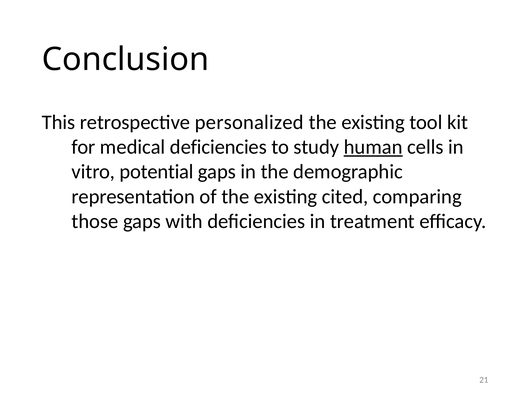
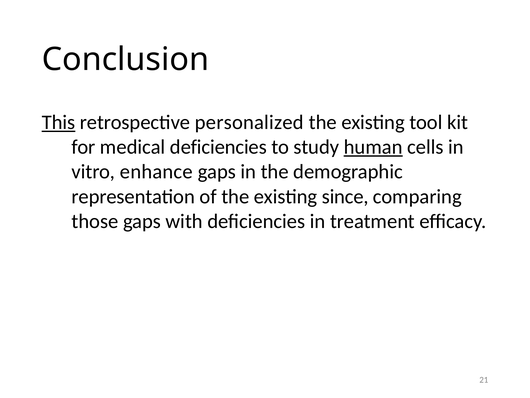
This underline: none -> present (59, 122)
potential: potential -> enhance (156, 172)
cited: cited -> since (345, 196)
